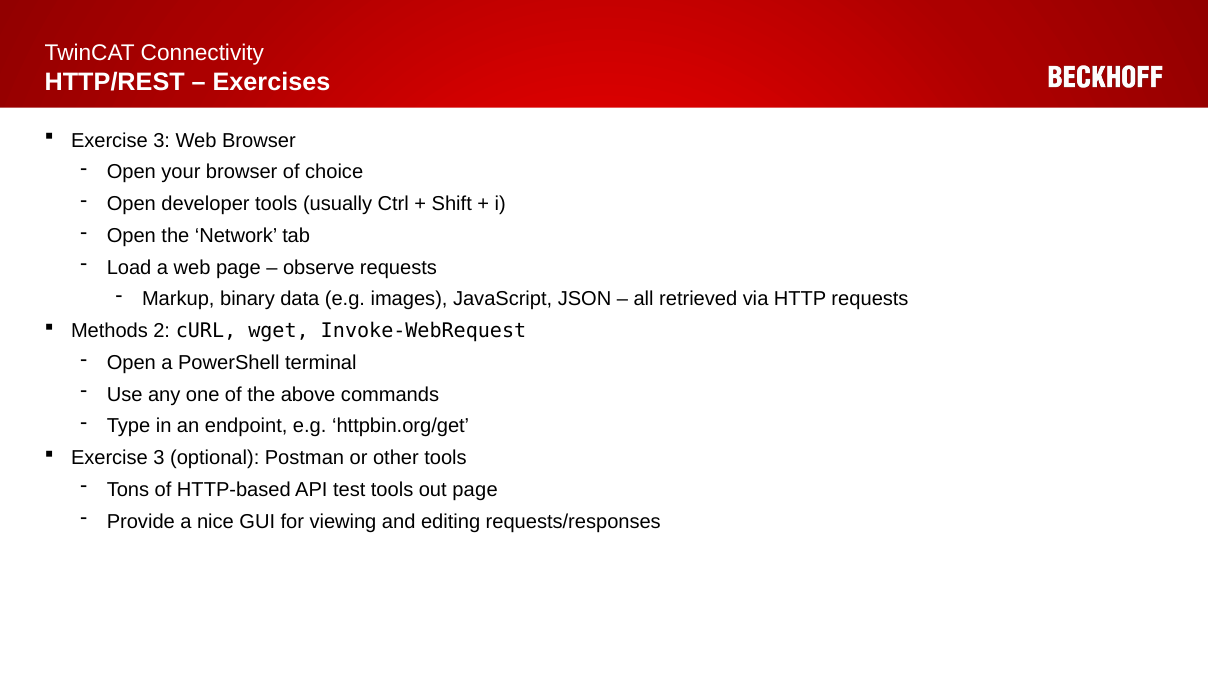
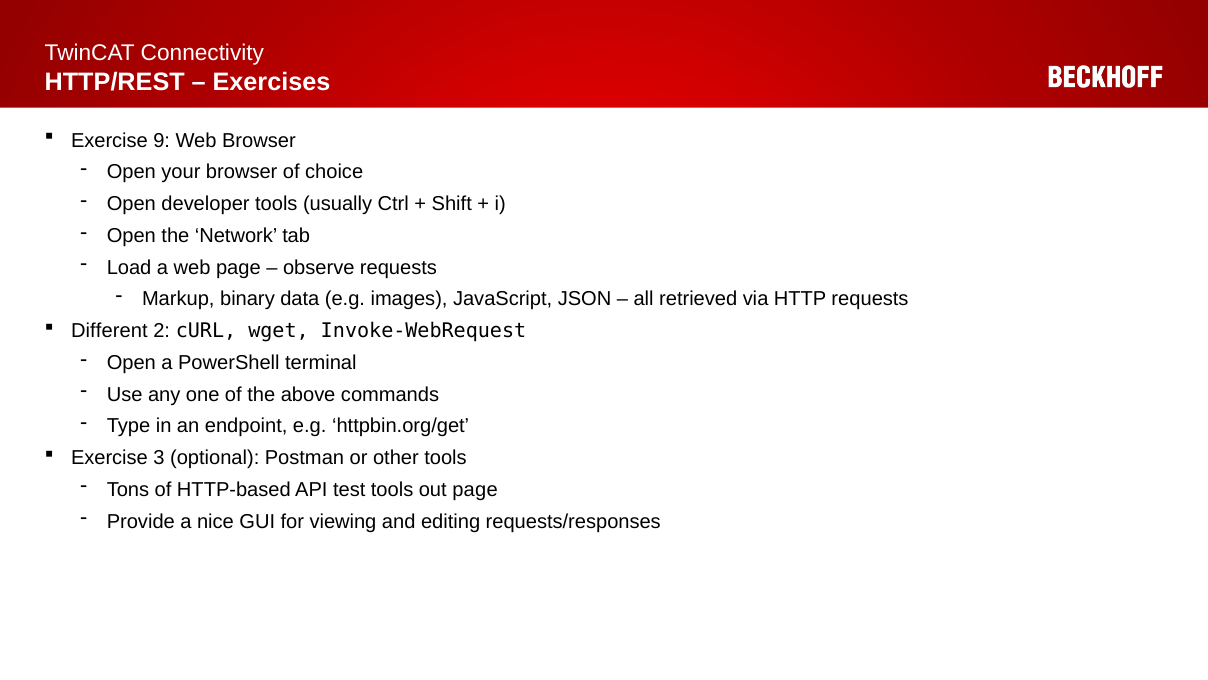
3: 3 -> 9 (162, 140)
Methods: Methods -> Different (109, 331)
